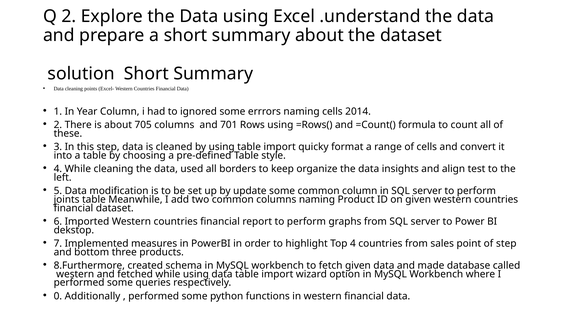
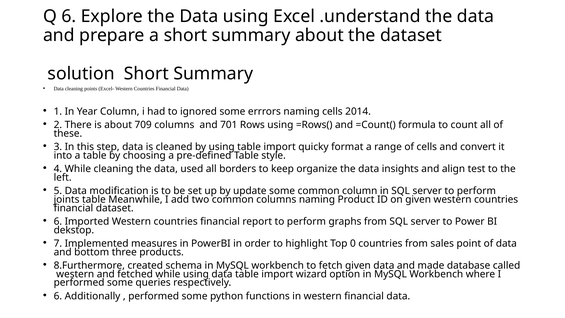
Q 2: 2 -> 6 (69, 16)
705: 705 -> 709 (143, 125)
Top 4: 4 -> 0 (353, 243)
of step: step -> data (506, 243)
0: 0 -> 6 (58, 296)
